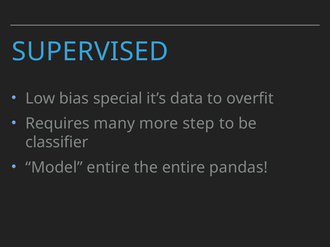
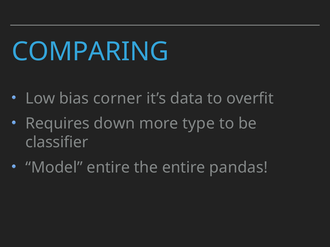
SUPERVISED: SUPERVISED -> COMPARING (90, 52)
special: special -> corner (118, 99)
many: many -> down (114, 124)
step: step -> type (199, 124)
